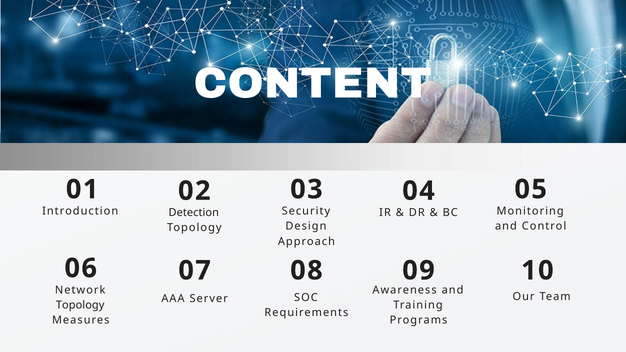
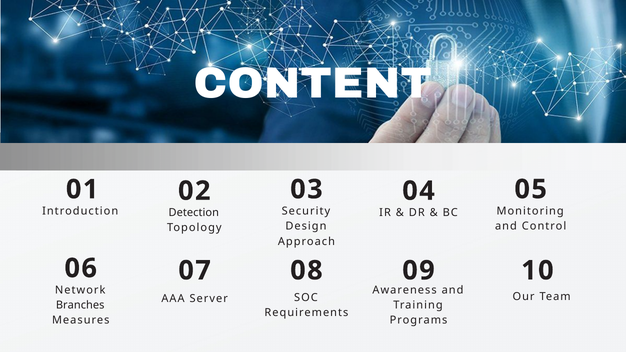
Topology: Topology -> Branches (80, 305)
